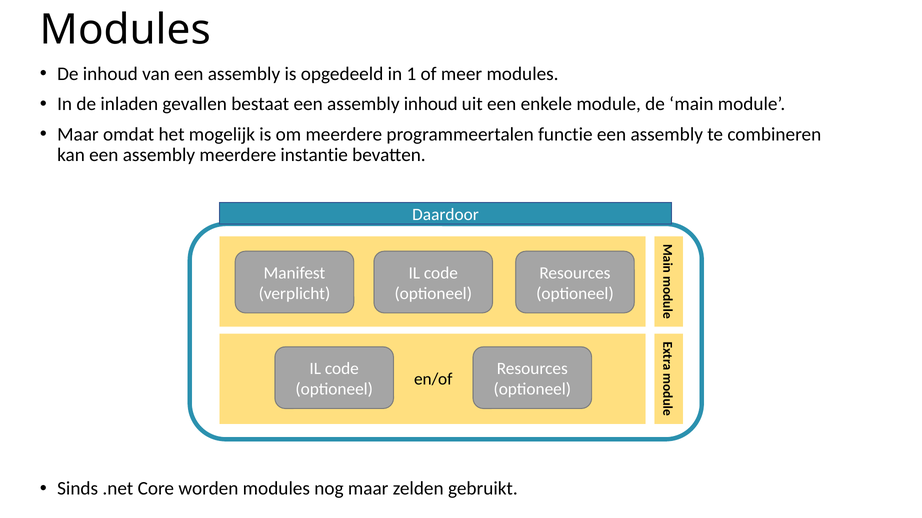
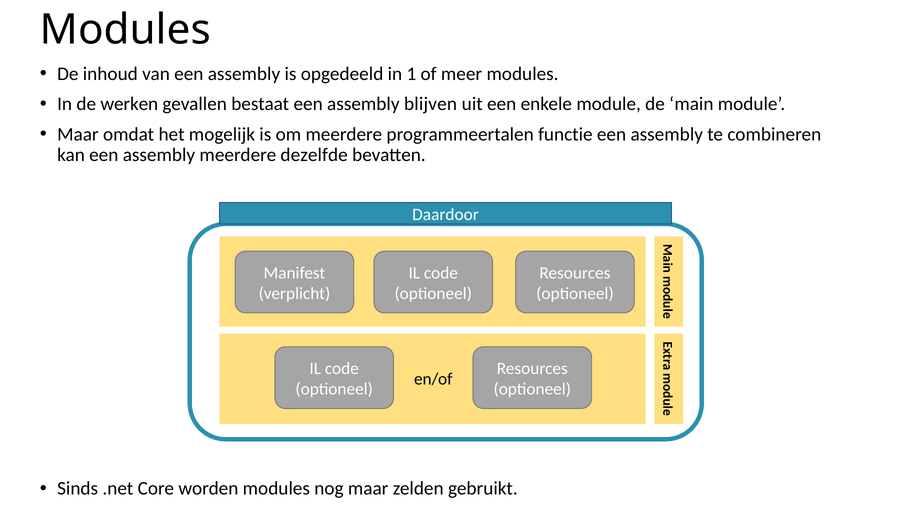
inladen: inladen -> werken (129, 104)
assembly inhoud: inhoud -> blijven (431, 104)
instantie: instantie -> dezelfde (314, 155)
